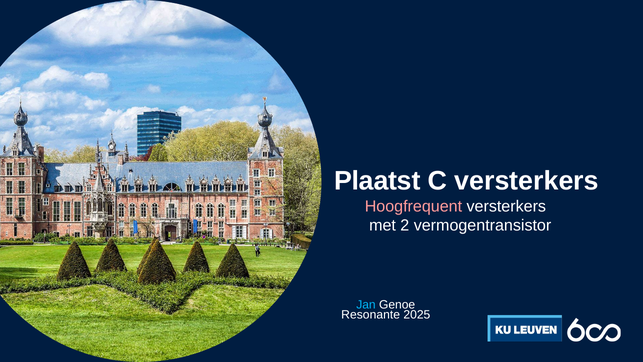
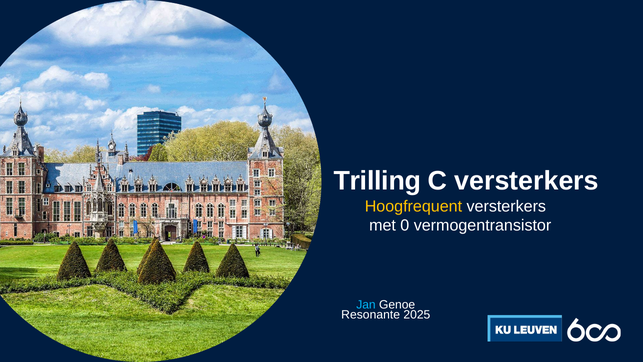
Plaatst: Plaatst -> Trilling (377, 181)
Hoogfrequent colour: pink -> yellow (413, 206)
2: 2 -> 0 (405, 225)
